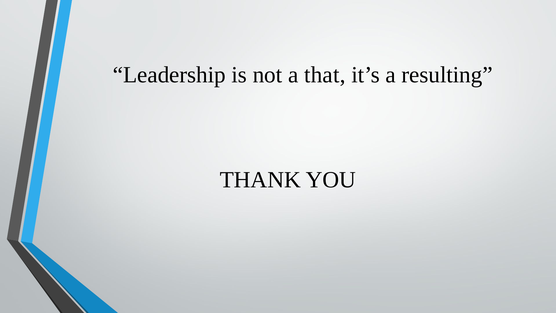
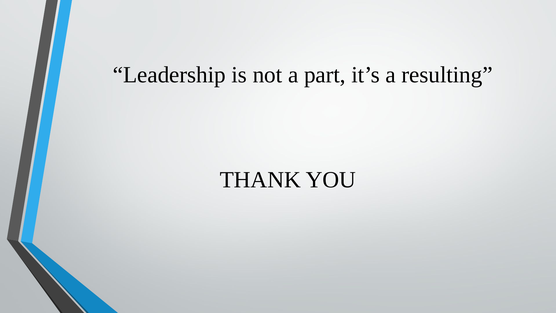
that: that -> part (325, 75)
